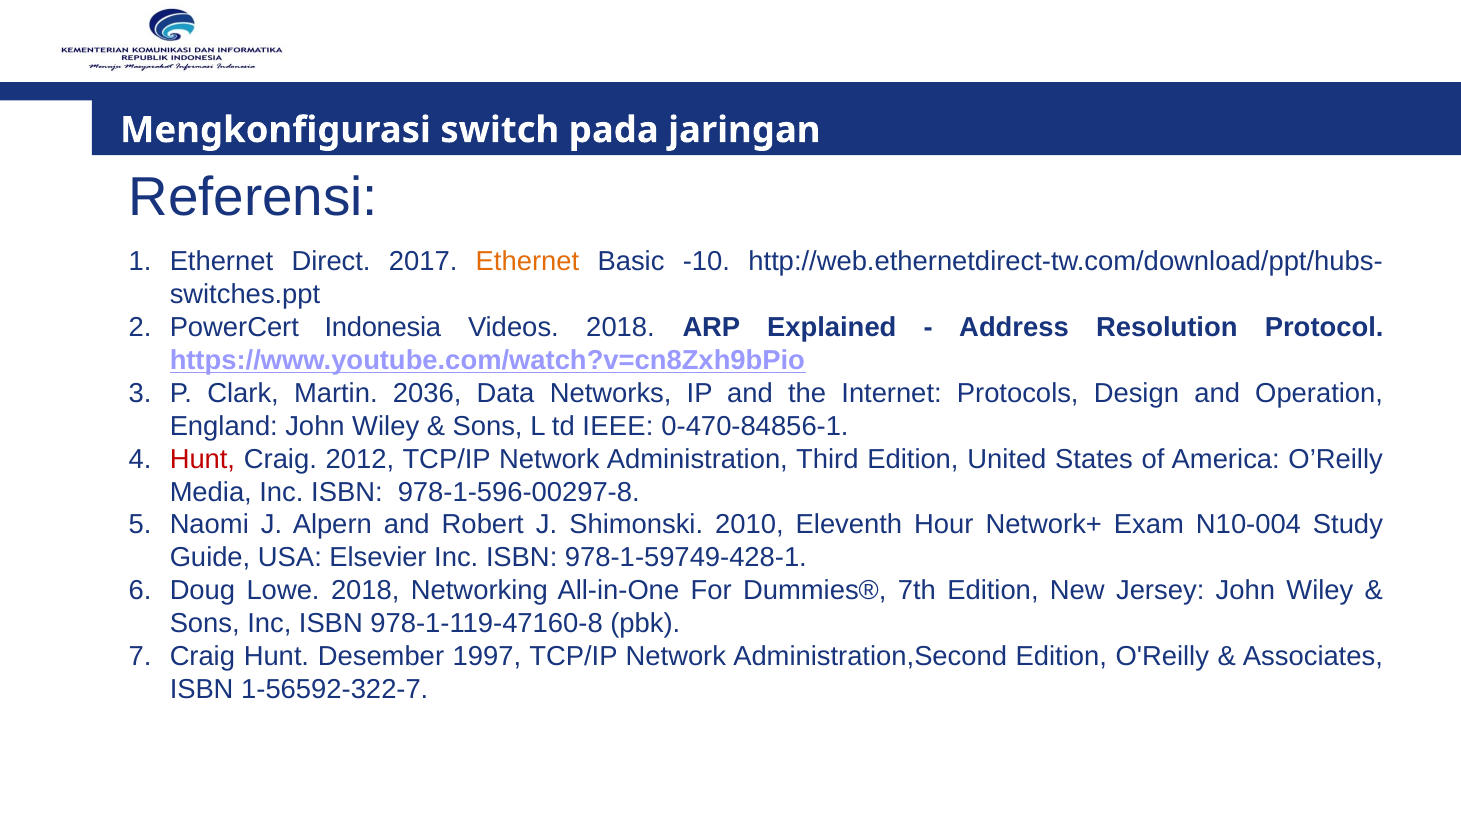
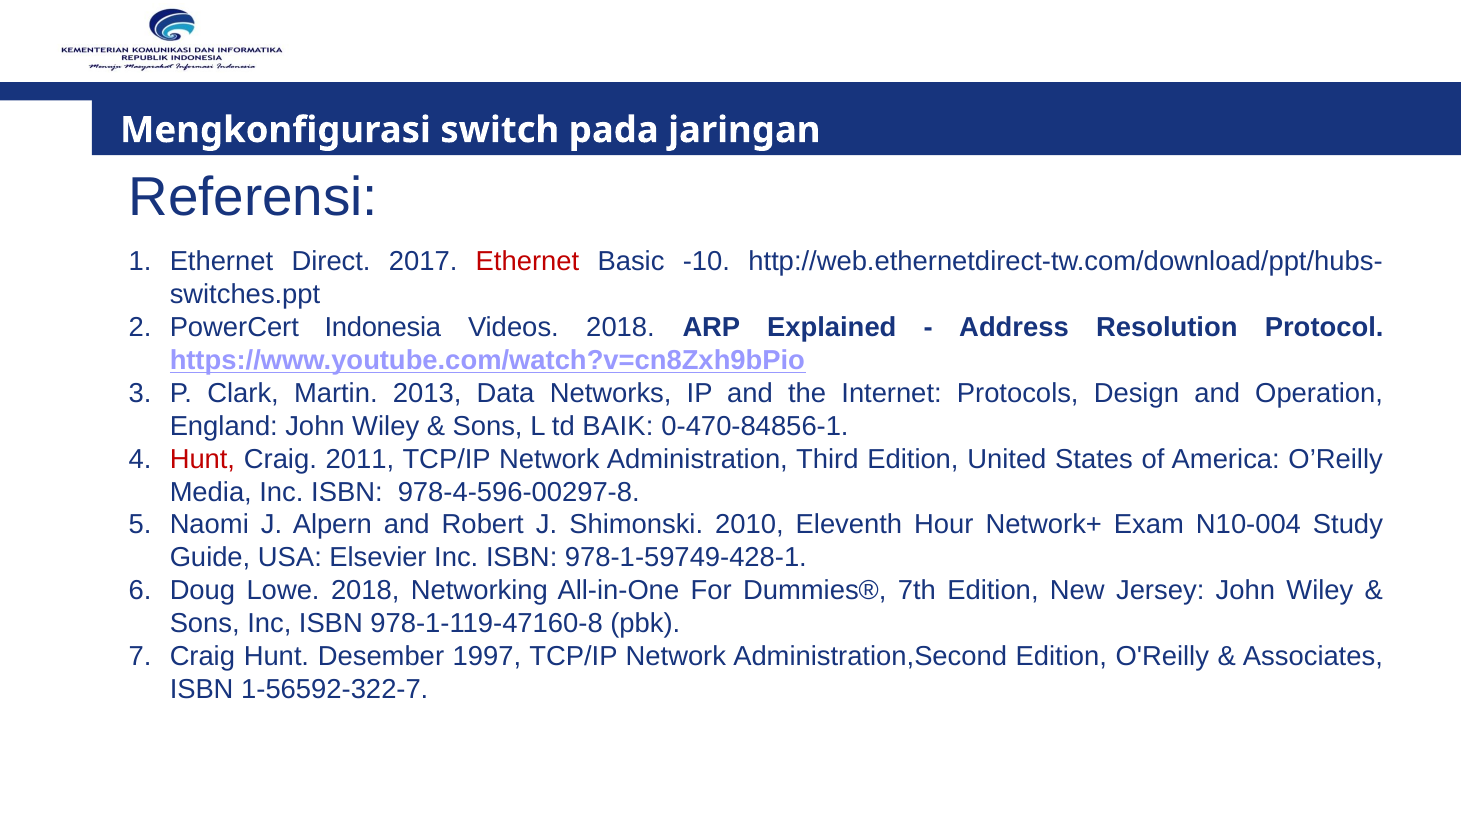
Ethernet colour: orange -> red (528, 262)
2036: 2036 -> 2013 (427, 393)
IEEE: IEEE -> BAIK (618, 426)
2012: 2012 -> 2011 (360, 459)
978-1-596-00297-8: 978-1-596-00297-8 -> 978-4-596-00297-8 (519, 492)
